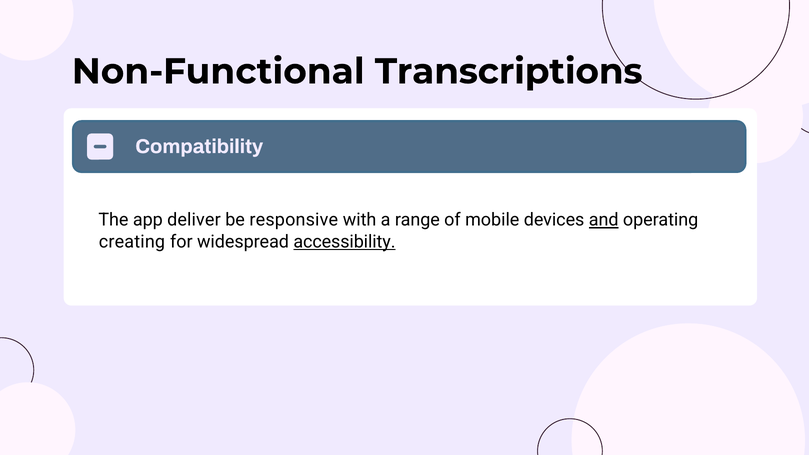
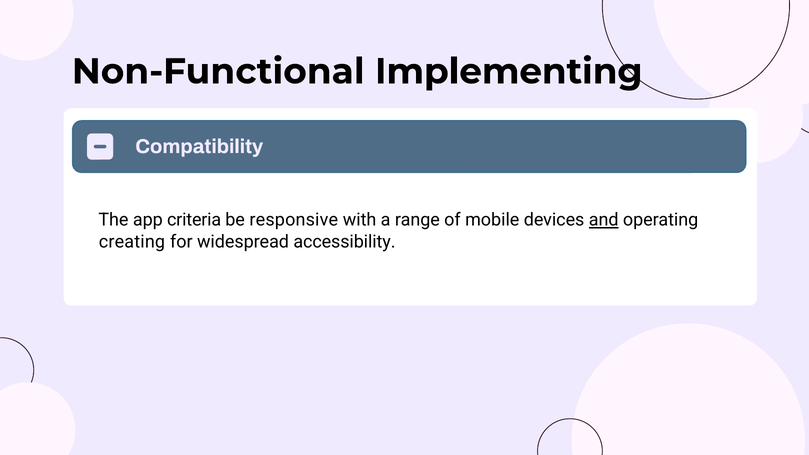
Transcriptions: Transcriptions -> Implementing (509, 72)
deliver: deliver -> criteria (194, 220)
accessibility underline: present -> none (344, 242)
